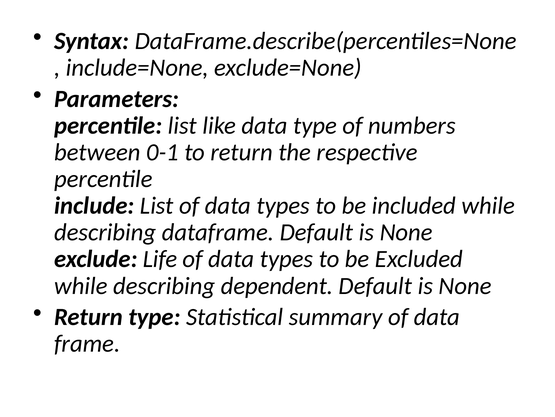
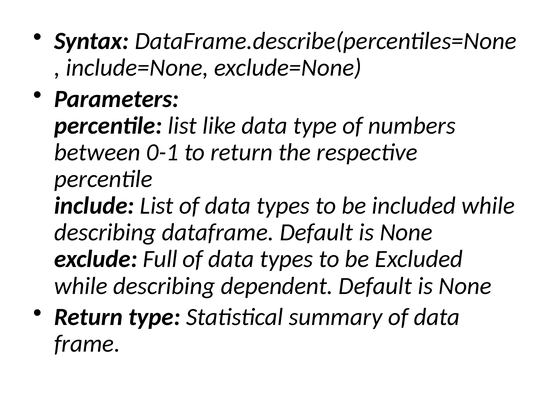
Life: Life -> Full (160, 259)
